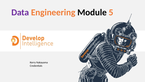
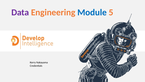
Module colour: black -> blue (92, 12)
